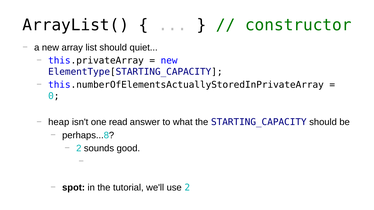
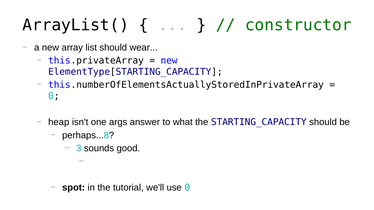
quiet: quiet -> wear (144, 48)
read: read -> args (118, 122)
2: 2 -> 3 (79, 149)
use 2: 2 -> 0 (187, 188)
